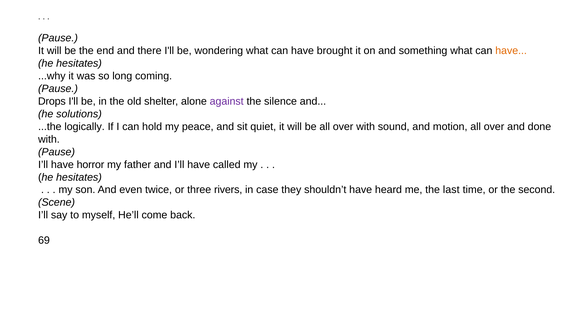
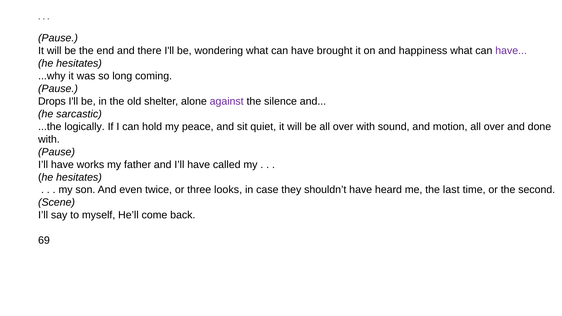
something: something -> happiness (423, 51)
have colour: orange -> purple (511, 51)
solutions: solutions -> sarcastic (79, 114)
horror: horror -> works (90, 165)
rivers: rivers -> looks (228, 190)
